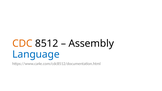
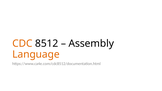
Language colour: blue -> orange (36, 54)
